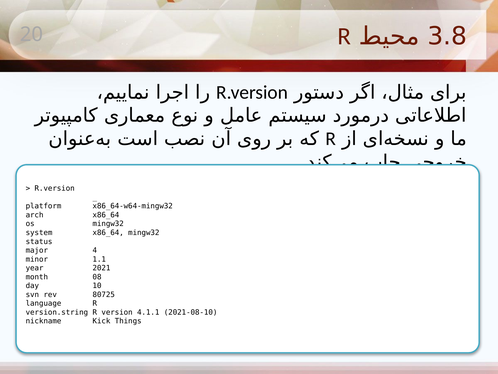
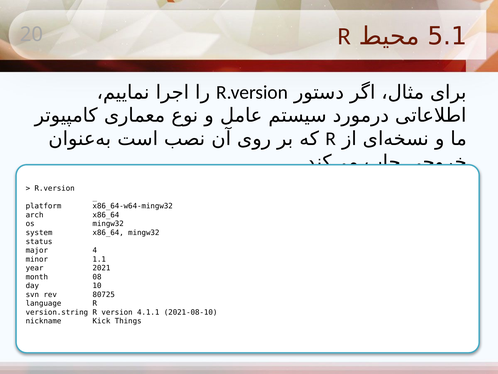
3.8: 3.8 -> 5.1 (447, 36)
